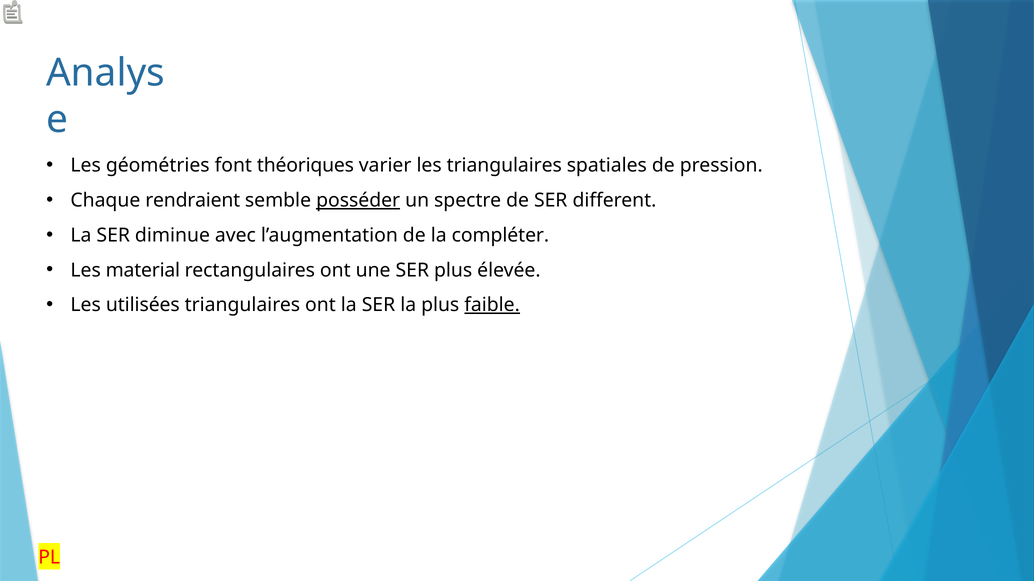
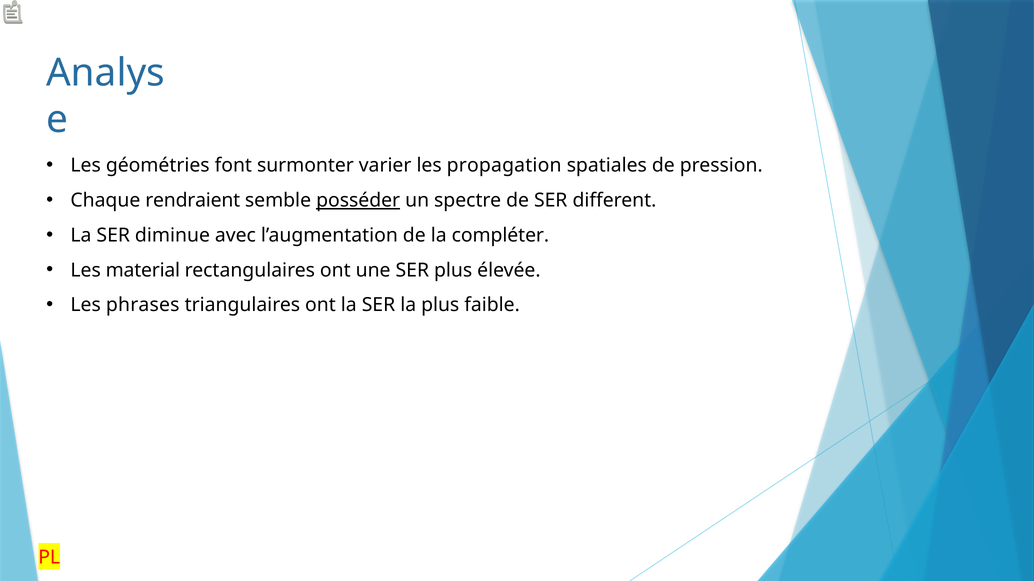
théoriques: théoriques -> surmonter (305, 166)
les triangulaires: triangulaires -> propagation (504, 166)
utilisées: utilisées -> phrases (143, 305)
faible underline: present -> none (492, 305)
